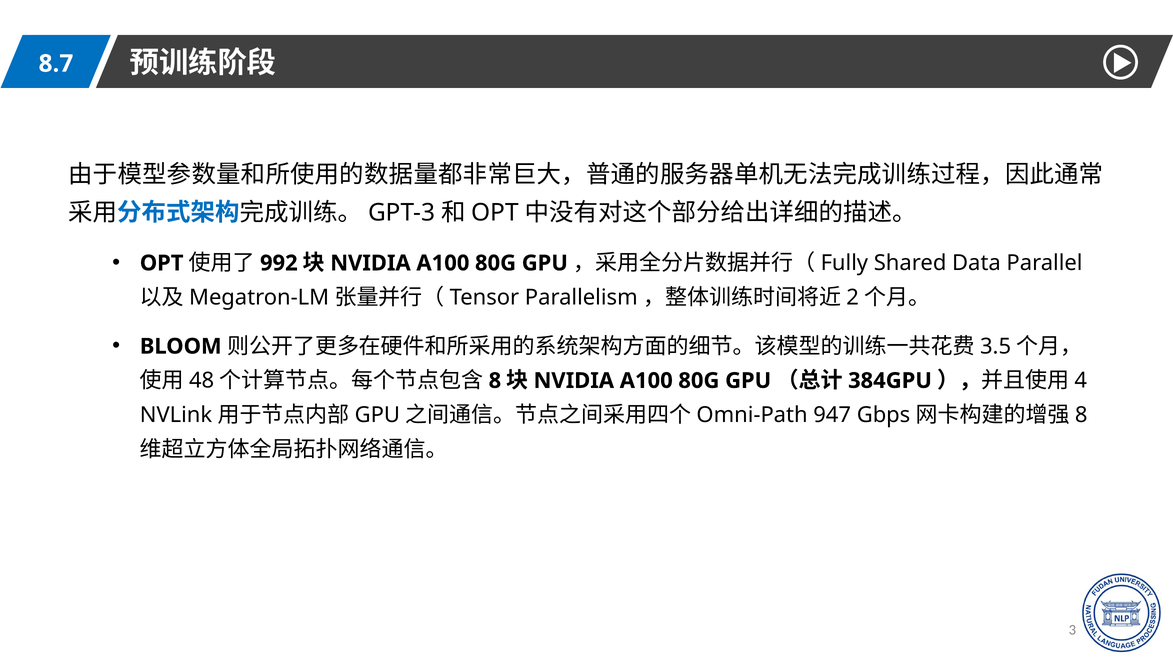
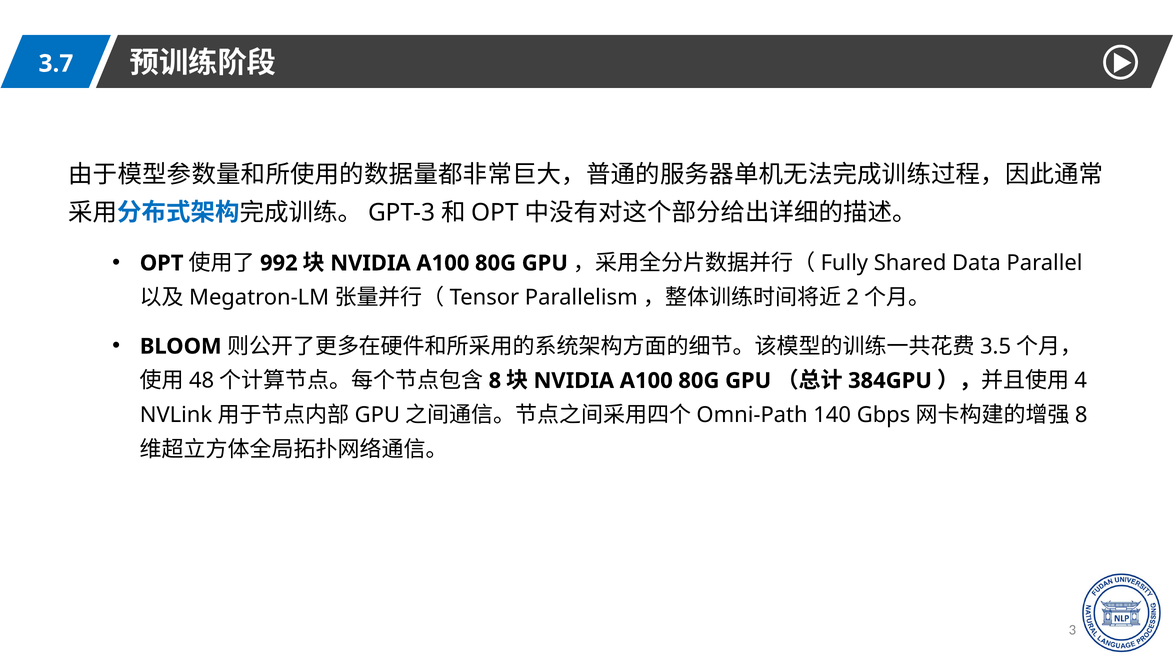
8.7: 8.7 -> 3.7 (56, 64)
947: 947 -> 140 (832, 415)
